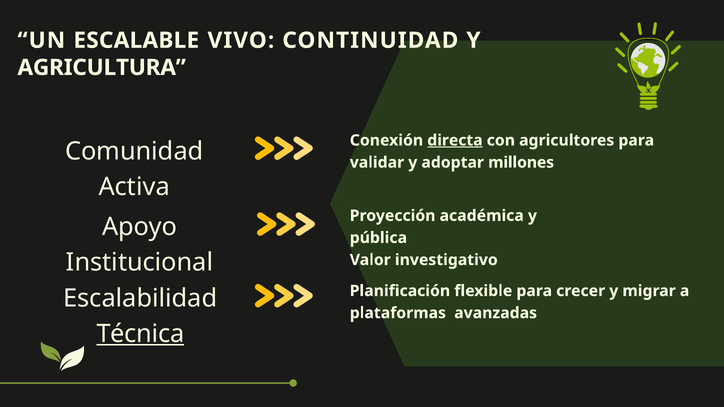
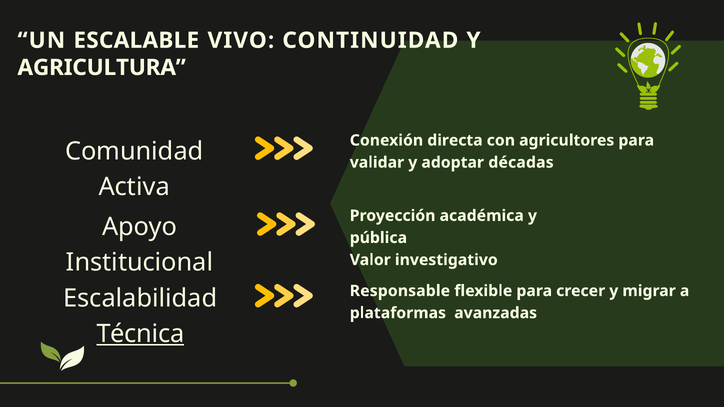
directa underline: present -> none (455, 140)
millones: millones -> décadas (521, 163)
Planificación: Planificación -> Responsable (400, 291)
